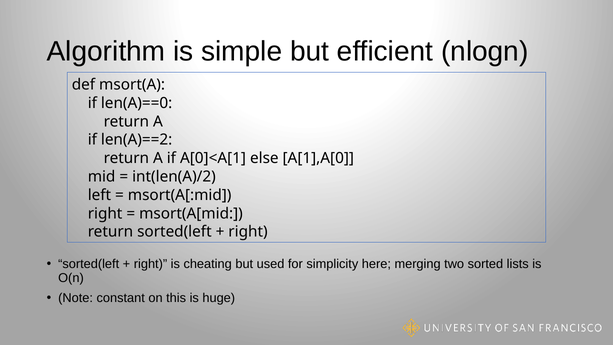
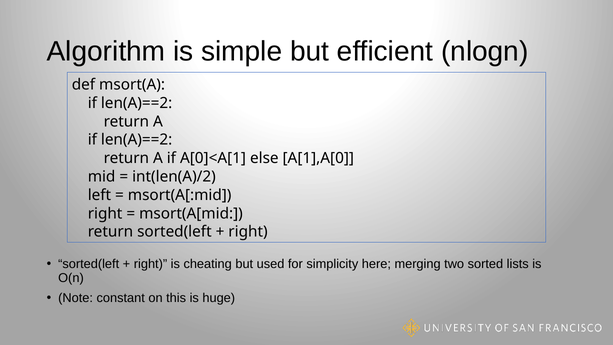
len(A)==0: len(A)==0 -> len(A)==2 (137, 103)
